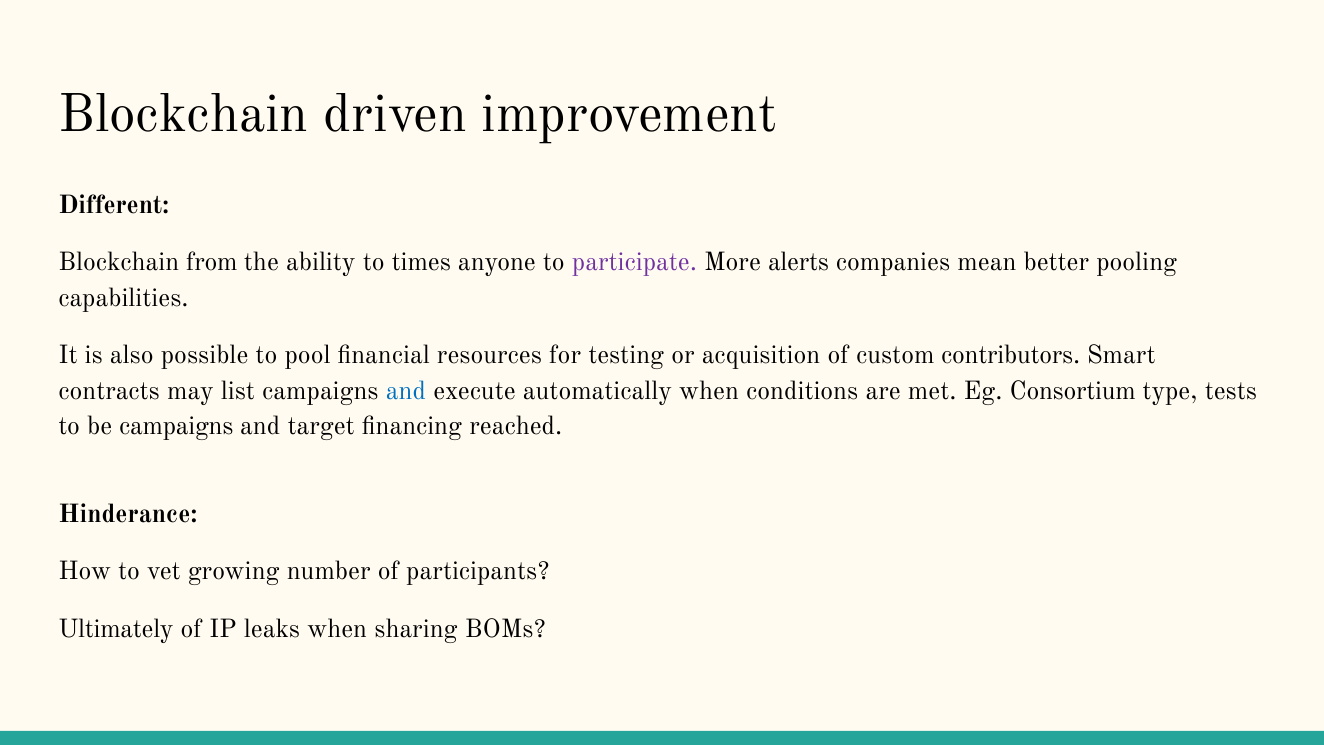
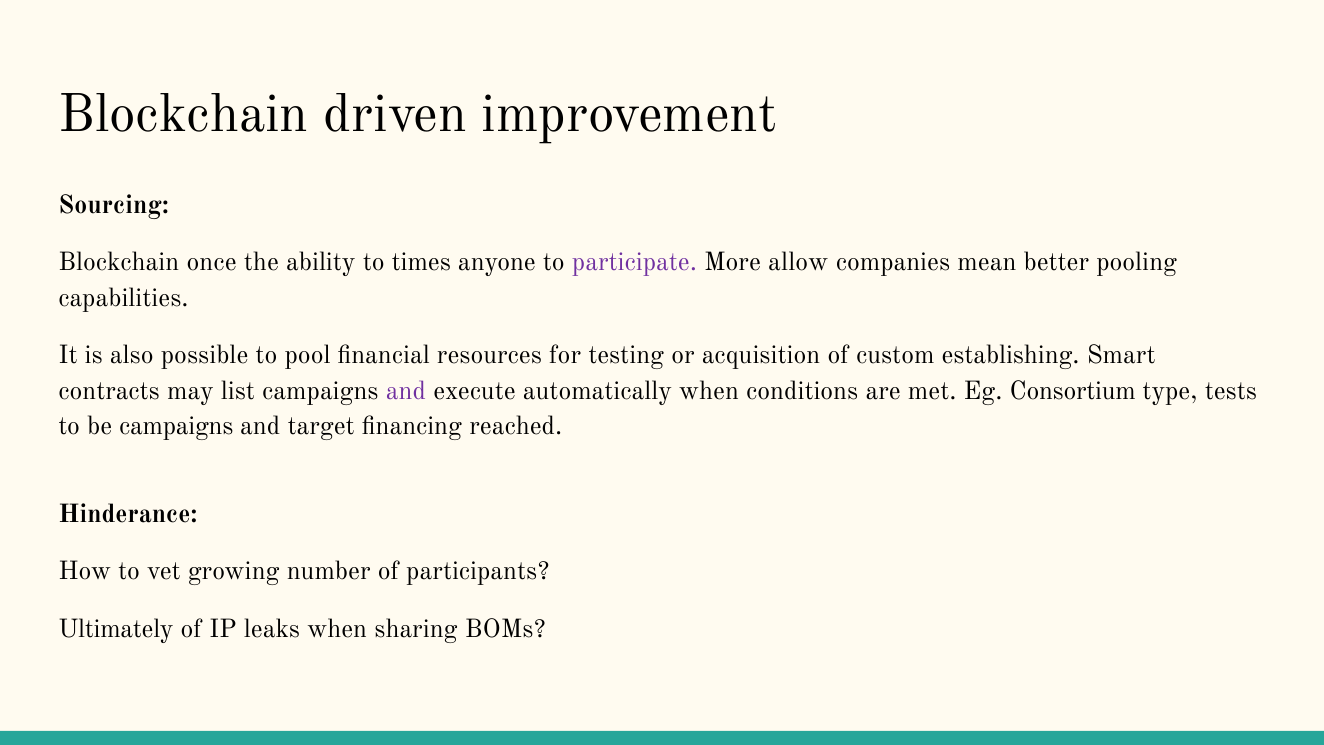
Different: Different -> Sourcing (114, 205)
from: from -> once (212, 262)
alerts: alerts -> allow (798, 262)
contributors: contributors -> establishing (1011, 355)
and colour: blue -> purple (406, 391)
